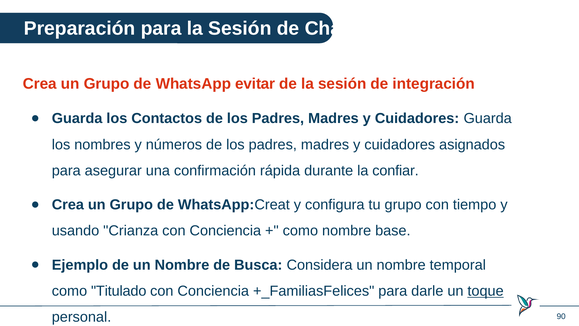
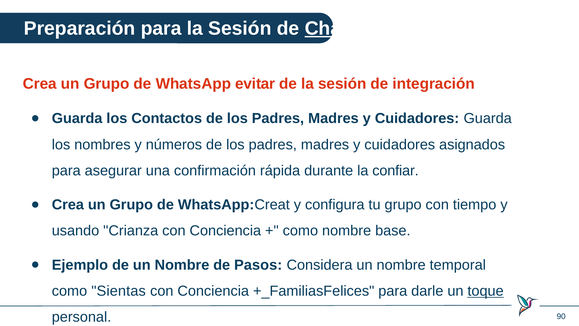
Chat underline: none -> present (326, 28)
Busca: Busca -> Pasos (258, 265)
Titulado: Titulado -> Sientas (119, 291)
